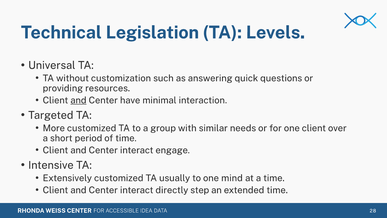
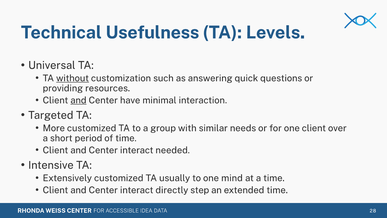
Legislation: Legislation -> Usefulness (152, 33)
without underline: none -> present (73, 78)
engage: engage -> needed (173, 150)
